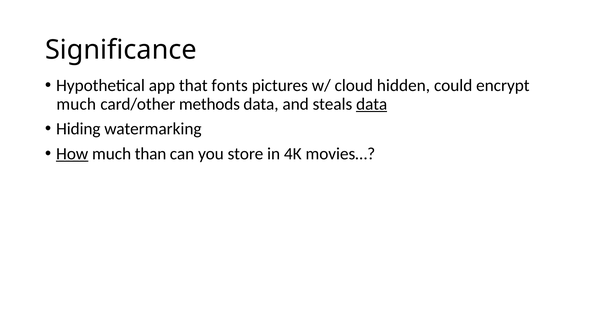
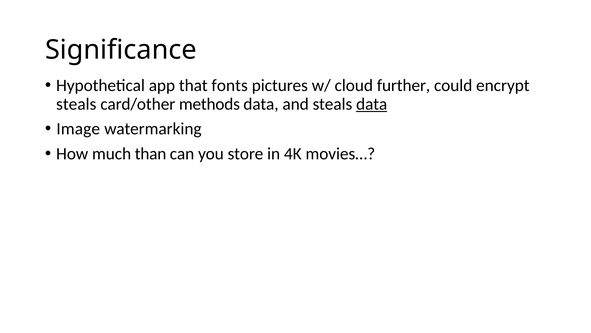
hidden: hidden -> further (404, 85)
much: much -> steals (76, 104)
Hiding: Hiding -> Image (78, 129)
How underline: present -> none (72, 153)
